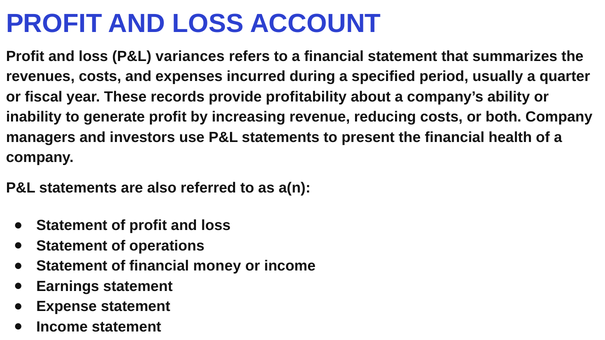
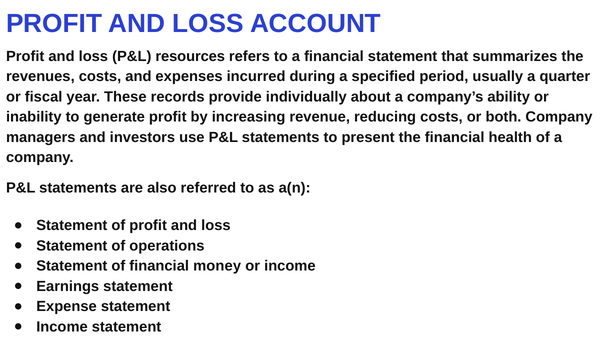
variances: variances -> resources (190, 56)
profitability: profitability -> individually (306, 97)
